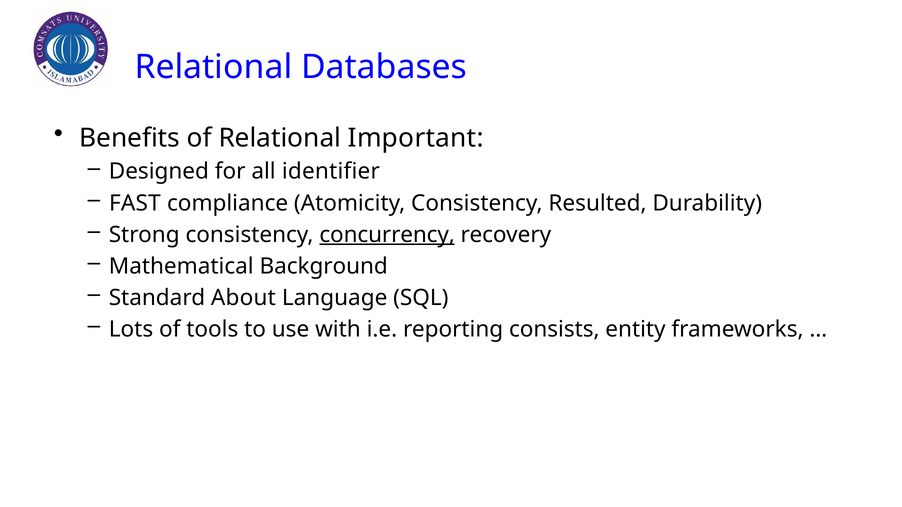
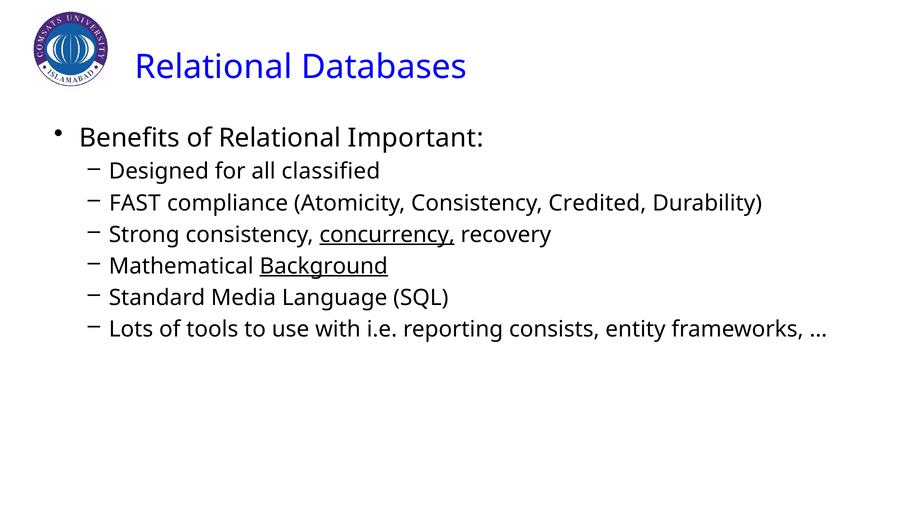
identifier: identifier -> classified (331, 172)
Resulted: Resulted -> Credited (597, 203)
Background underline: none -> present (324, 266)
About: About -> Media (244, 298)
